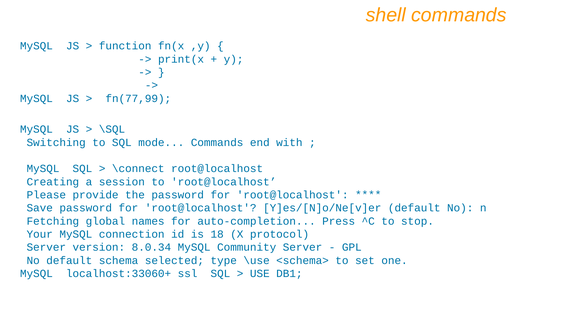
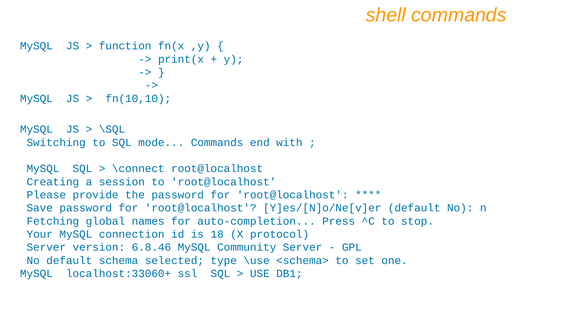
fn(77,99: fn(77,99 -> fn(10,10 (138, 99)
8.0.34: 8.0.34 -> 6.8.46 (151, 248)
